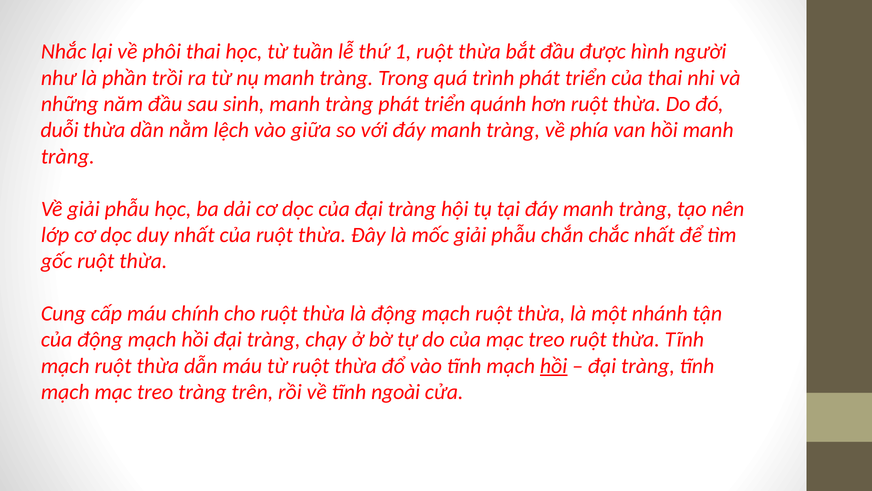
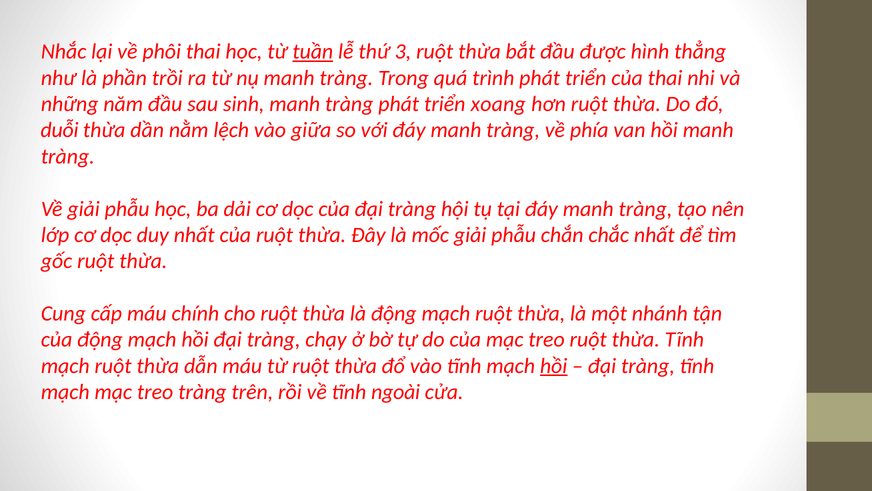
tuần underline: none -> present (313, 52)
1: 1 -> 3 (403, 52)
người: người -> thẳng (700, 52)
quánh: quánh -> xoang (498, 104)
